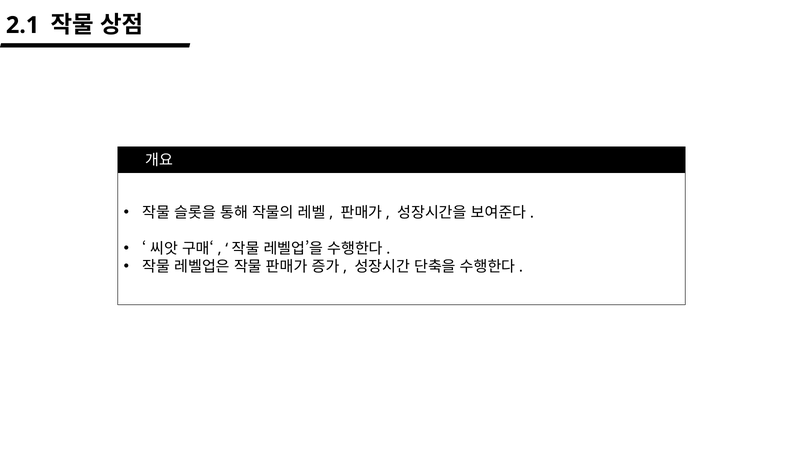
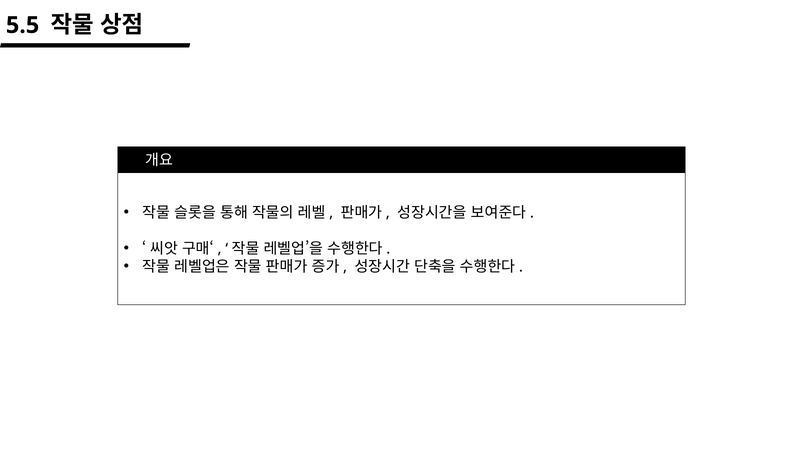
2.1: 2.1 -> 5.5 (23, 25)
